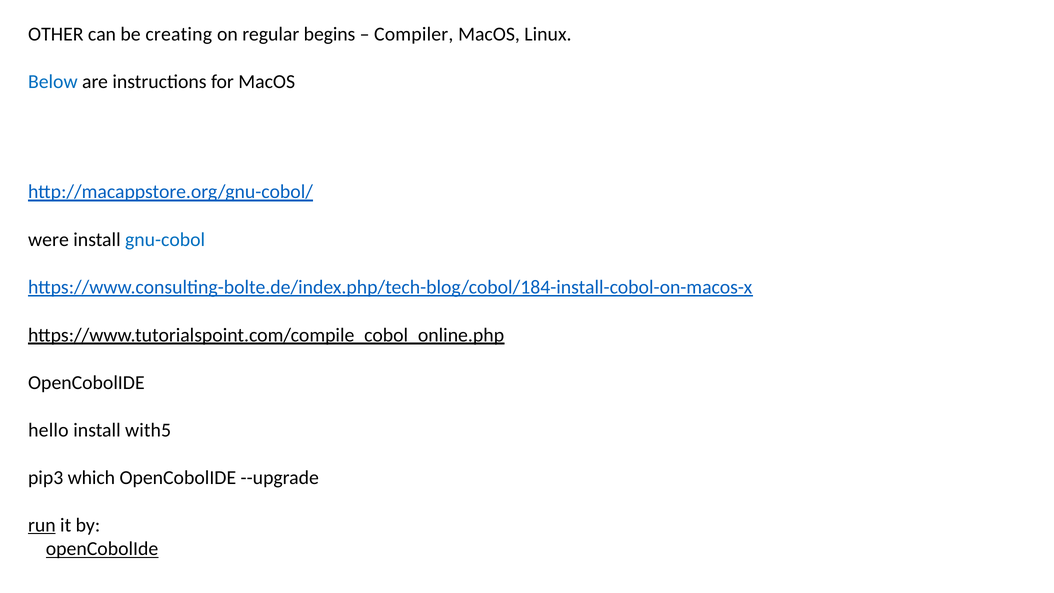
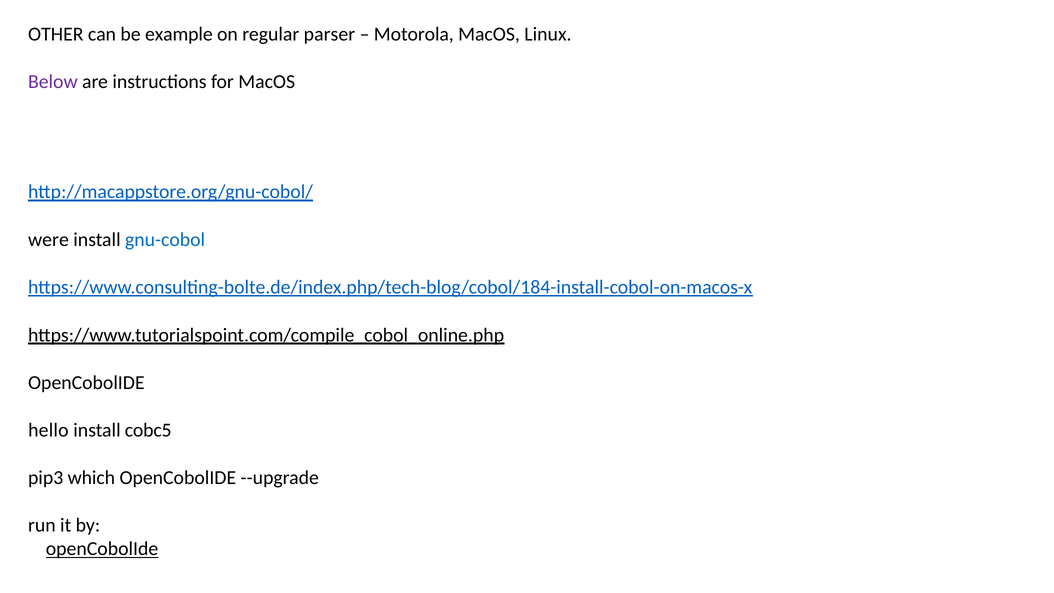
creating: creating -> example (179, 34)
begins: begins -> parser (329, 34)
Compiler: Compiler -> Motorola (414, 34)
Below colour: blue -> purple (53, 82)
with5: with5 -> cobc5 (148, 430)
run underline: present -> none (42, 525)
